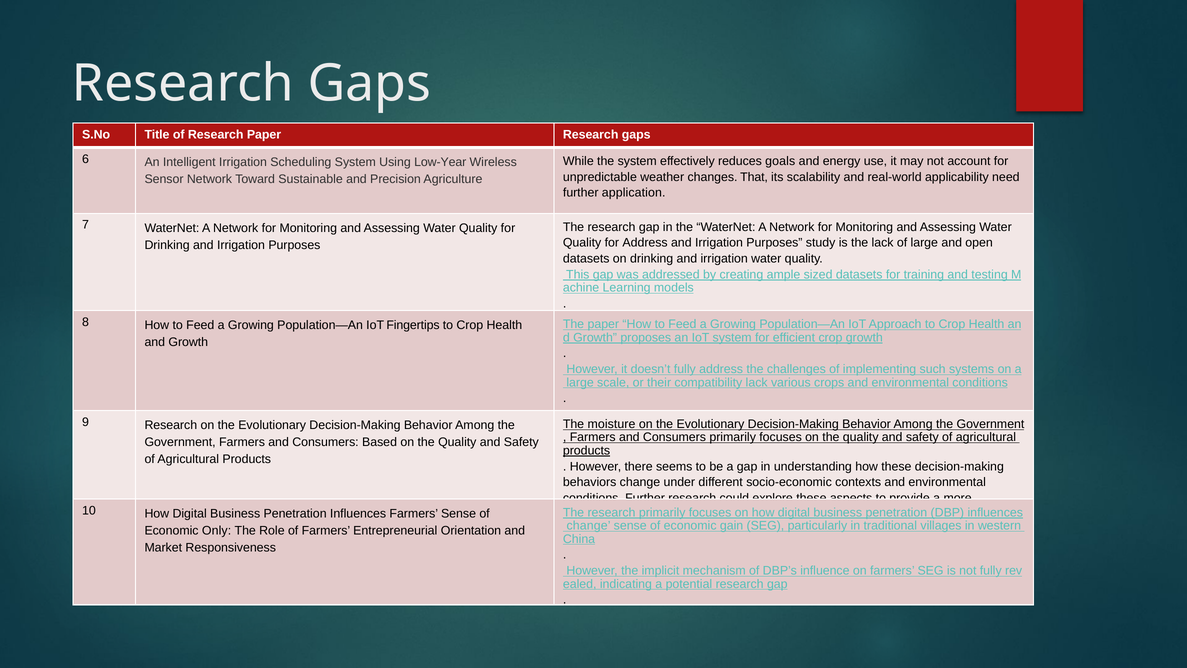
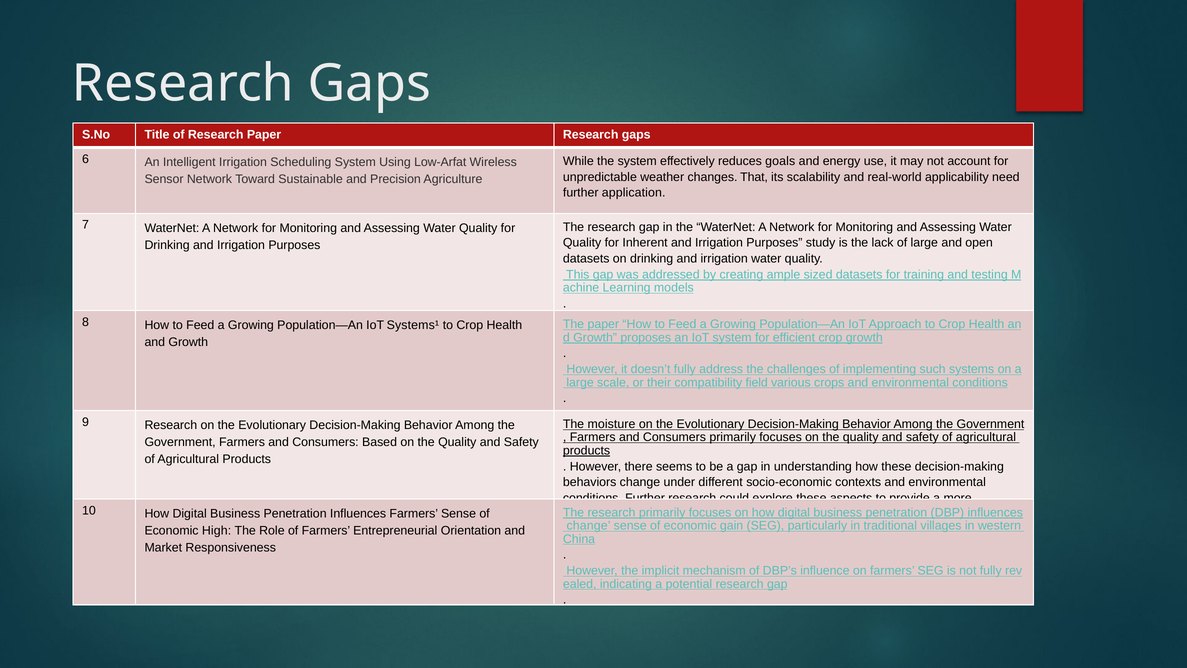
Low-Year: Low-Year -> Low-Arfat (440, 162)
for Address: Address -> Inherent (645, 243)
Fingertips: Fingertips -> Systems¹ (413, 325)
compatibility lack: lack -> field (757, 382)
Only: Only -> High (217, 530)
